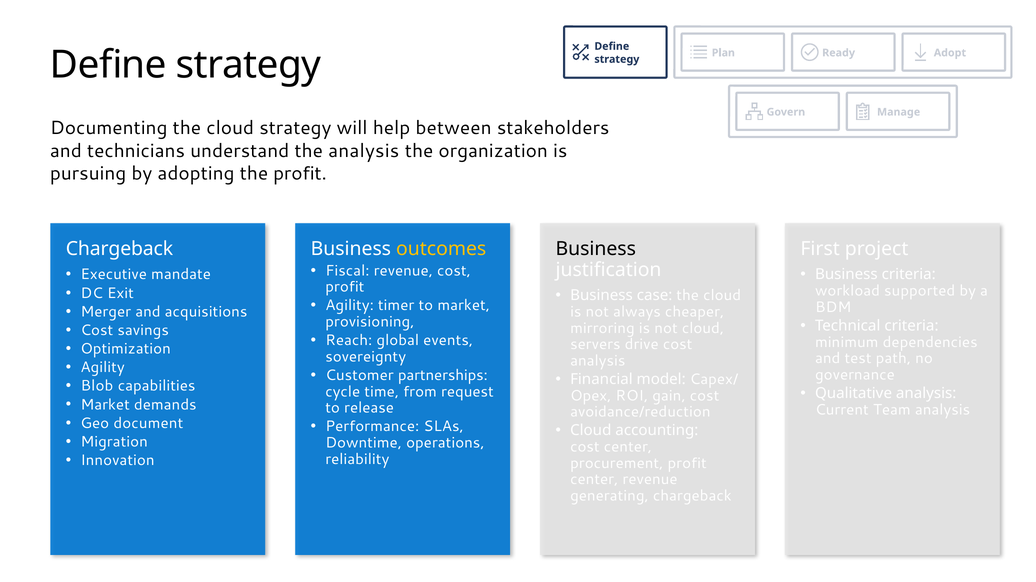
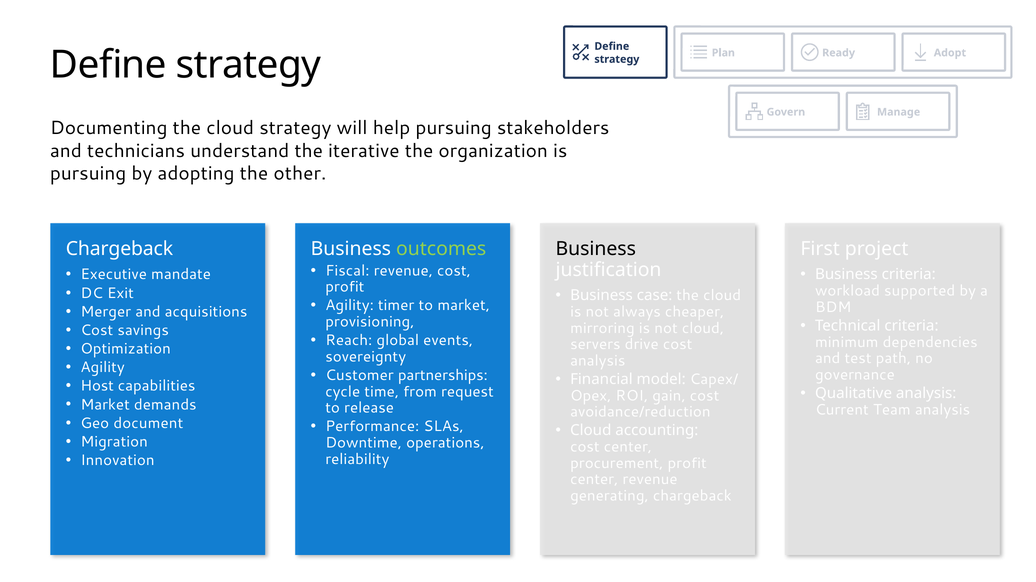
help between: between -> pursuing (454, 128)
the analysis: analysis -> iterative (364, 151)
the profit: profit -> other (300, 174)
outcomes colour: yellow -> light green (441, 249)
Blob: Blob -> Host (97, 386)
